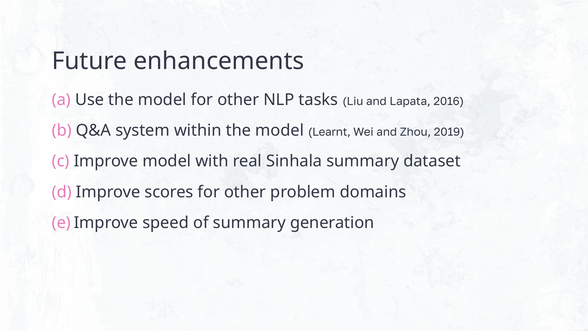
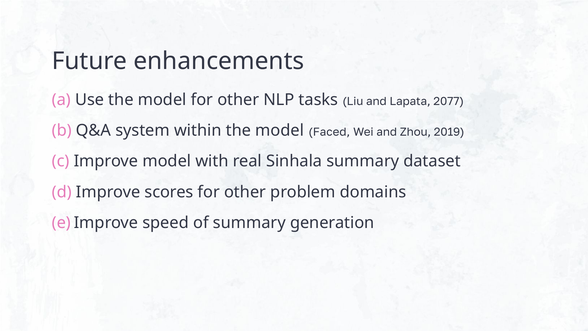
2016: 2016 -> 2077 (449, 101)
Learnt: Learnt -> Faced (329, 132)
